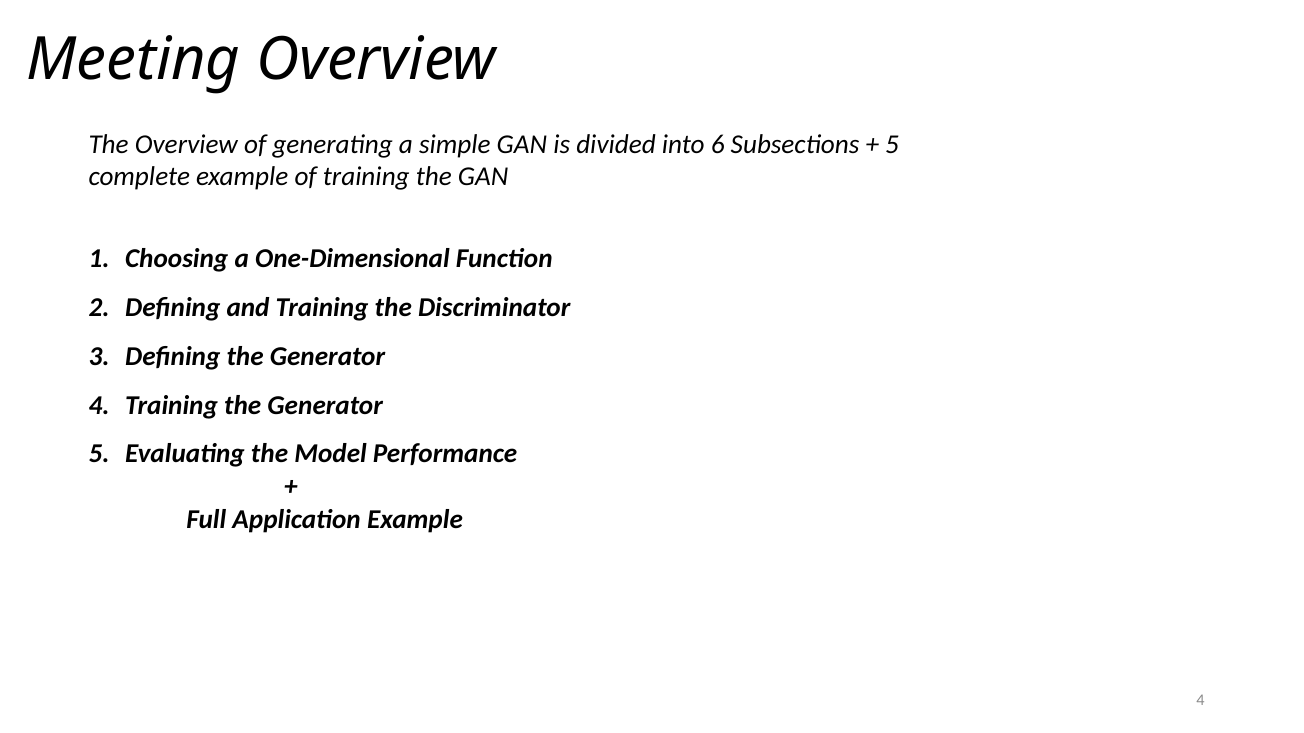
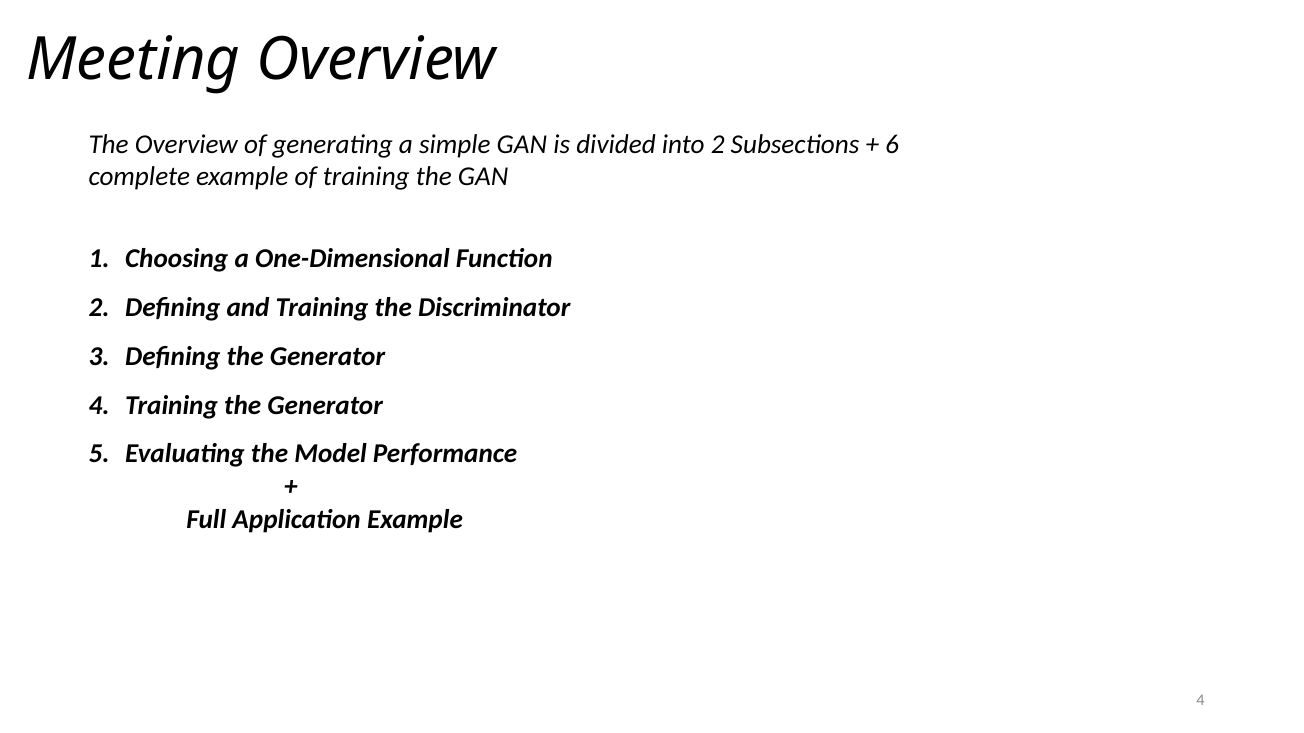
into 6: 6 -> 2 (718, 145)
5: 5 -> 6 (892, 145)
